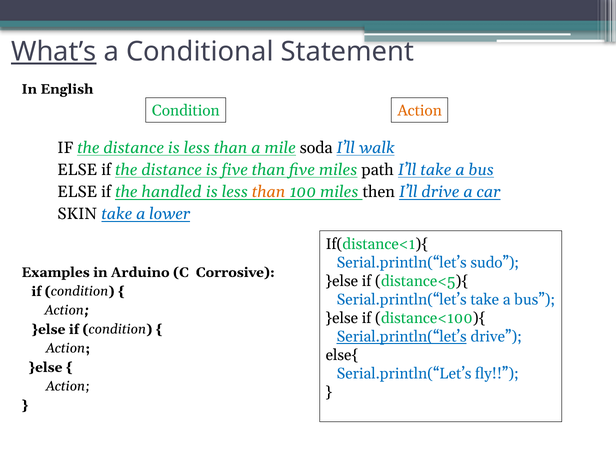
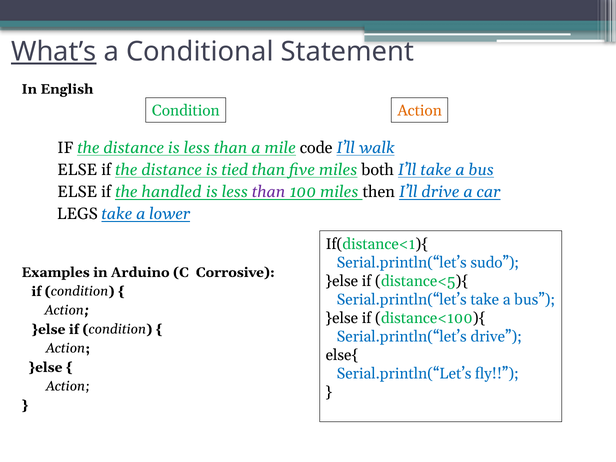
soda: soda -> code (316, 148)
is five: five -> tied (235, 170)
path: path -> both (378, 170)
than colour: orange -> purple (269, 192)
SKIN: SKIN -> LEGS (77, 214)
Serial.println(“let’s underline: present -> none (402, 337)
